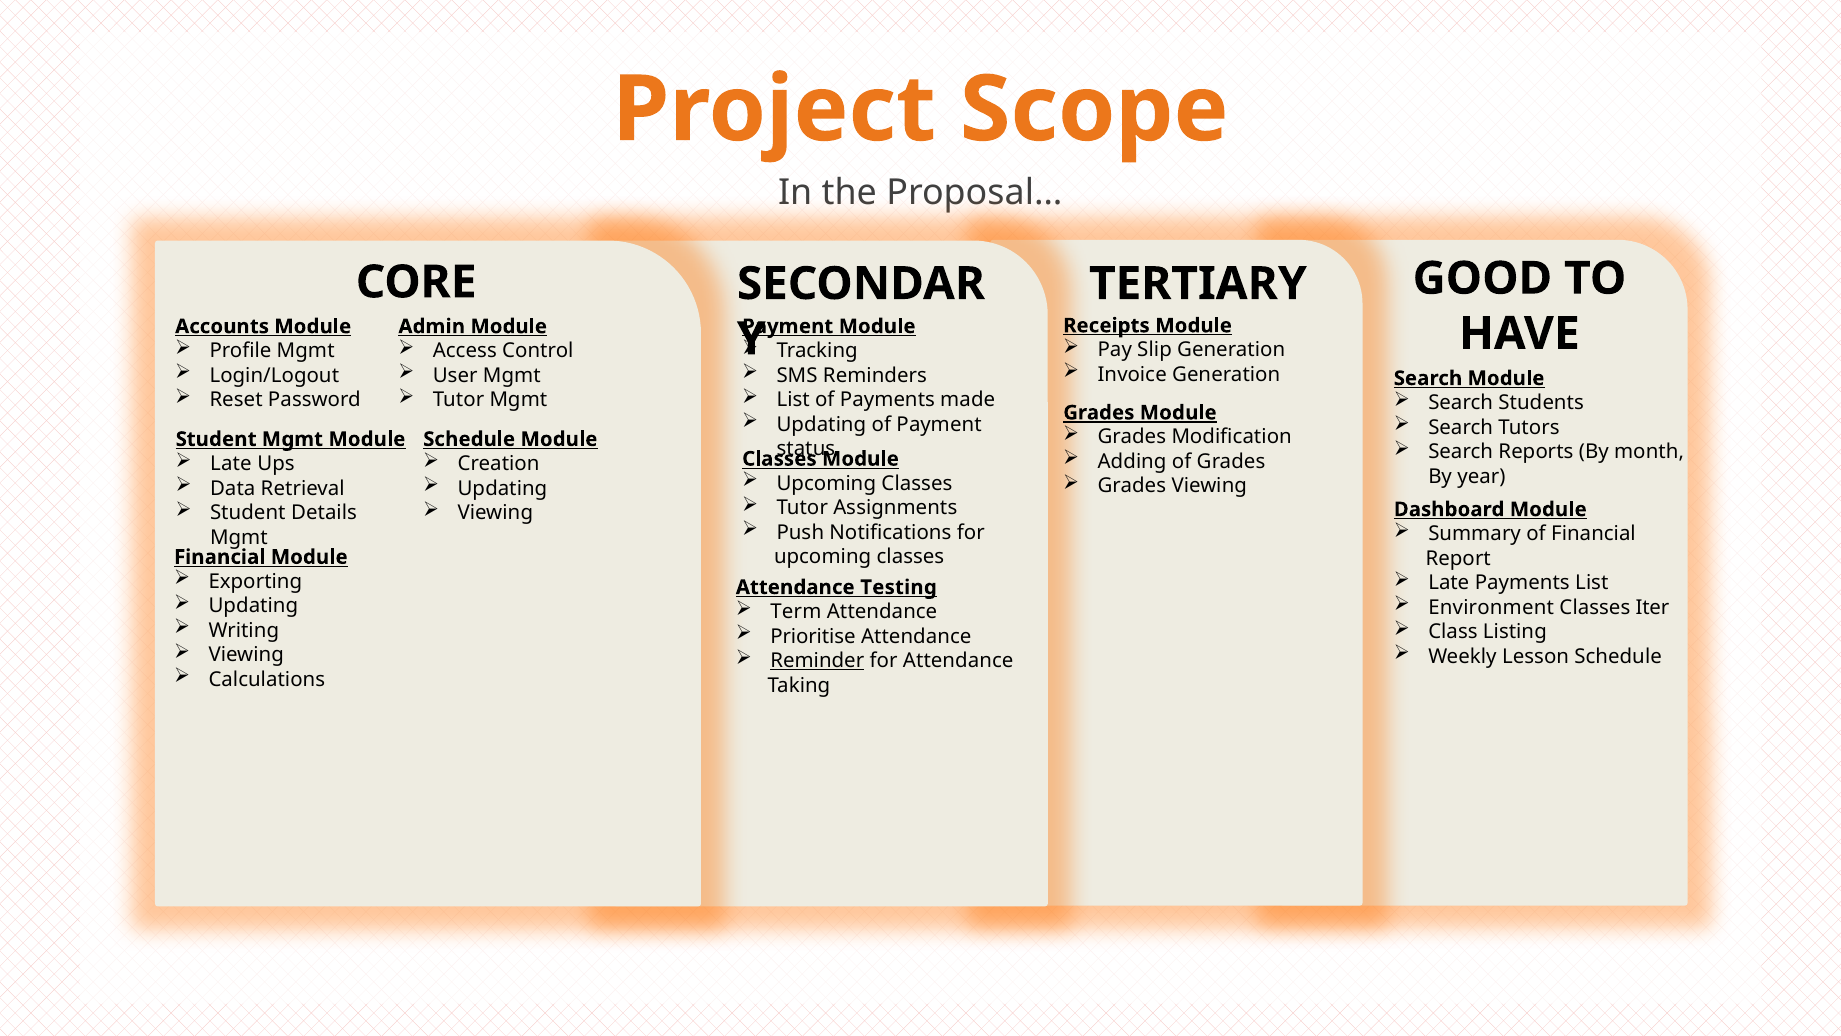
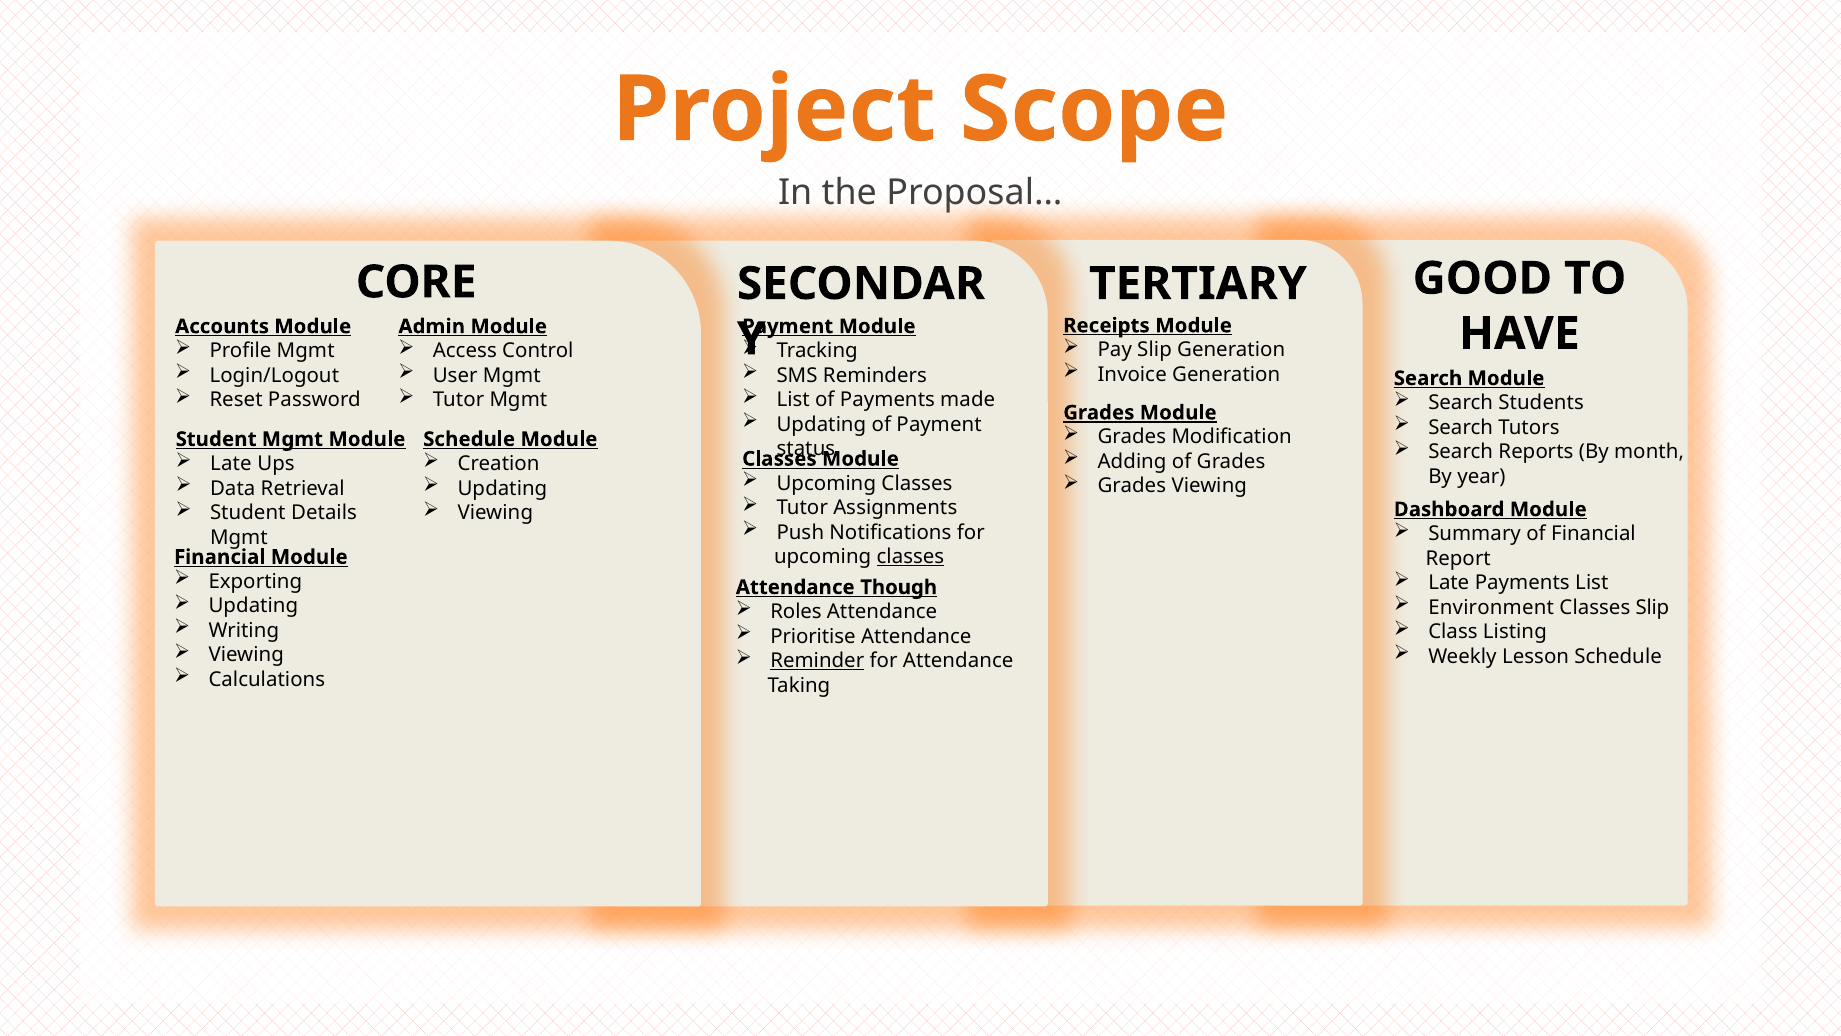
classes underline: none -> present (910, 557)
Testing: Testing -> Though (899, 587)
Classes Iter: Iter -> Slip (1652, 607)
Term: Term -> Roles (796, 612)
